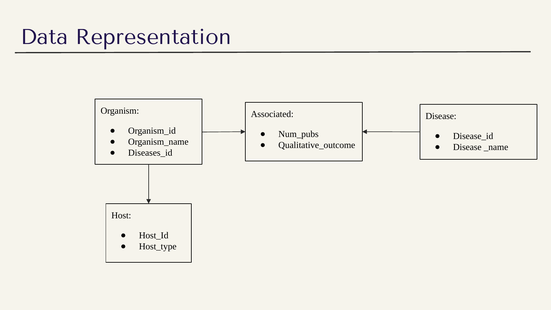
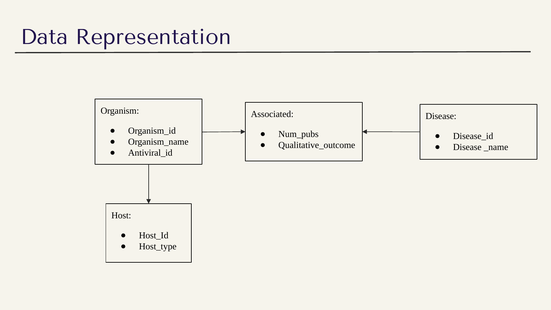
Diseases_id: Diseases_id -> Antiviral_id (150, 153)
